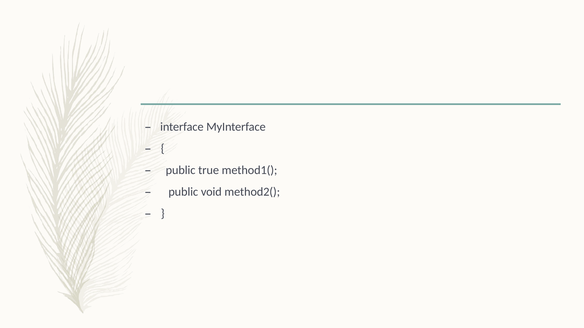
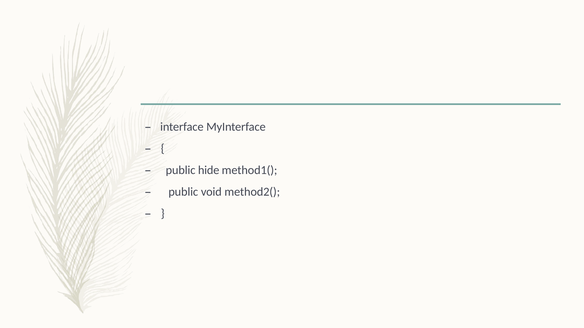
true: true -> hide (209, 171)
